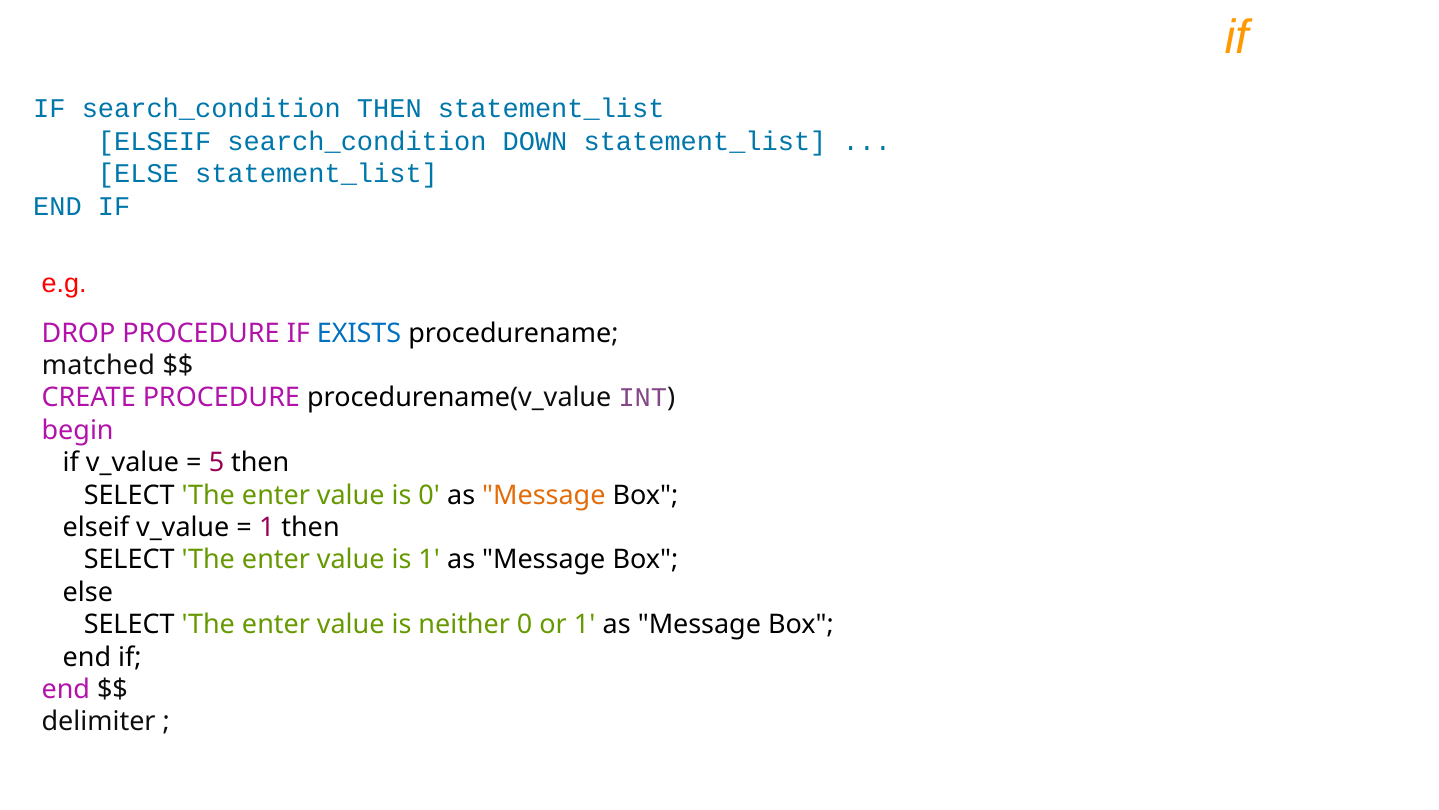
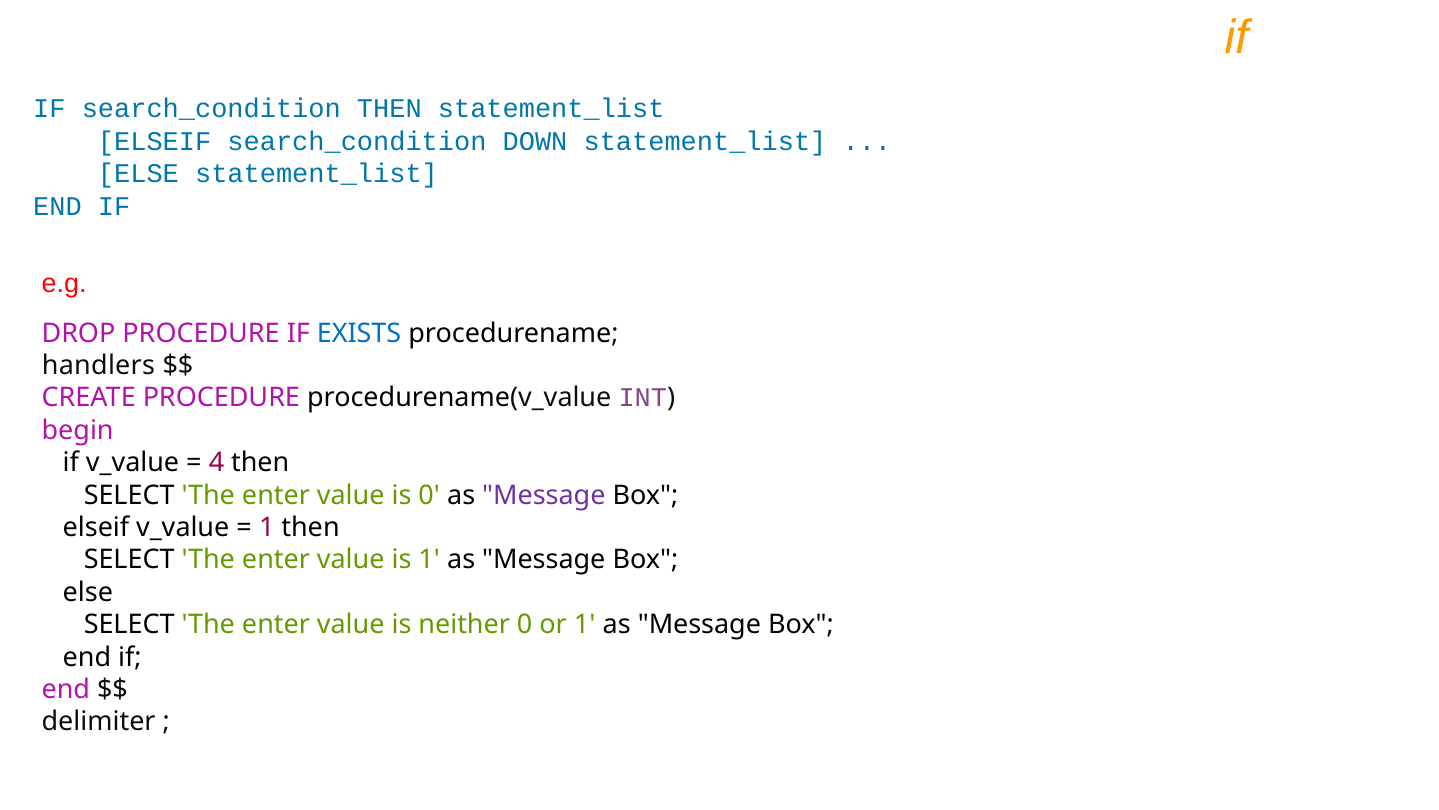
matched: matched -> handlers (98, 365)
5: 5 -> 4 (216, 462)
Message colour: orange -> purple (544, 495)
